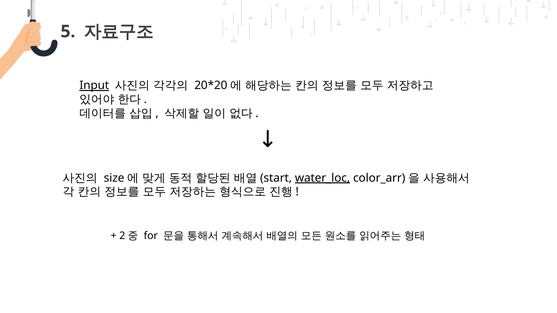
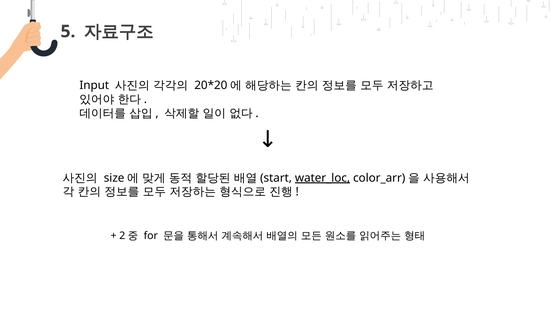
Input underline: present -> none (94, 86)
